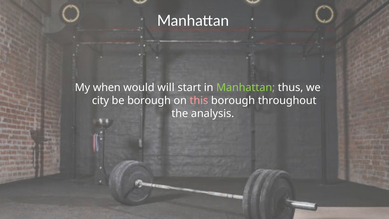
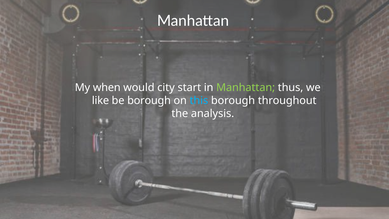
will: will -> city (166, 88)
city: city -> like (100, 100)
this colour: pink -> light blue (199, 100)
